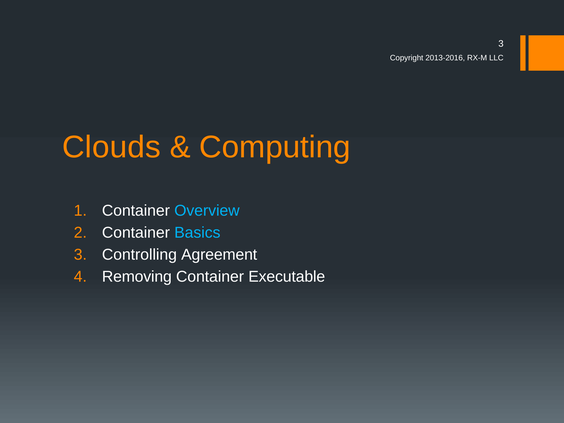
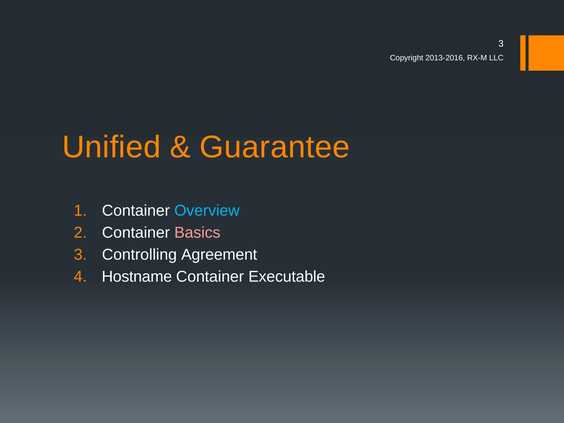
Clouds: Clouds -> Unified (111, 147)
Computing: Computing -> Guarantee (275, 147)
Basics colour: light blue -> pink (197, 233)
Removing: Removing -> Hostname (137, 277)
